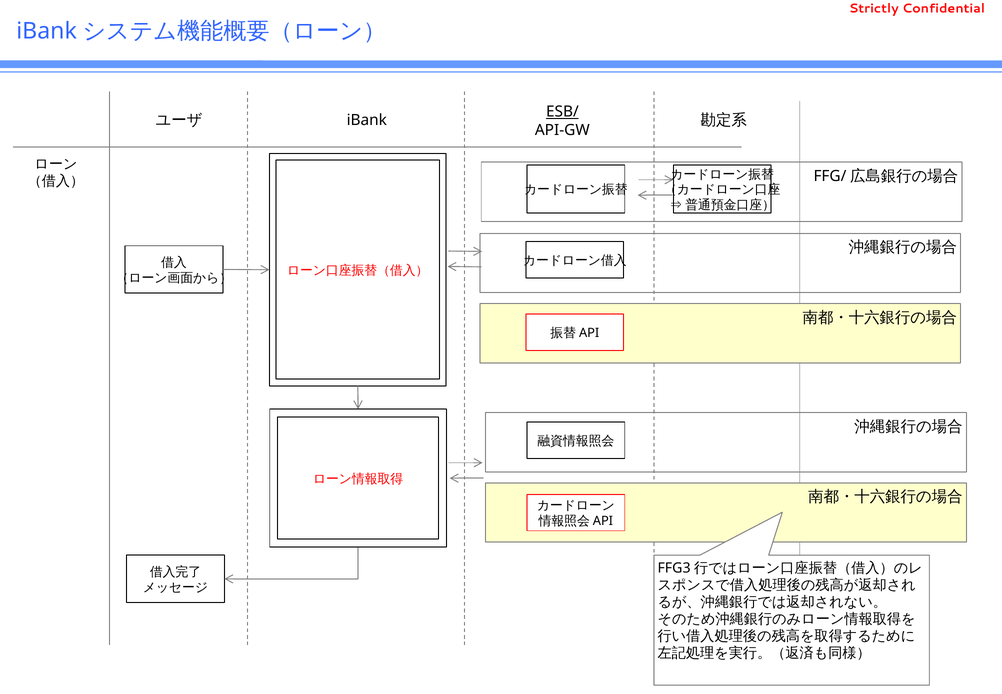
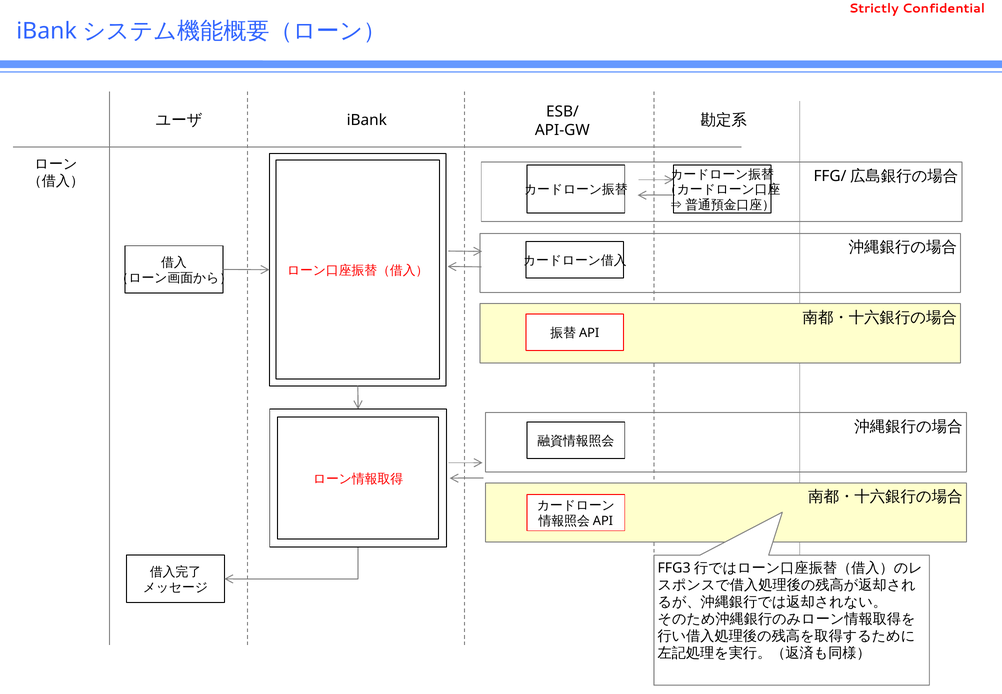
ESB/ underline: present -> none (562, 112)
